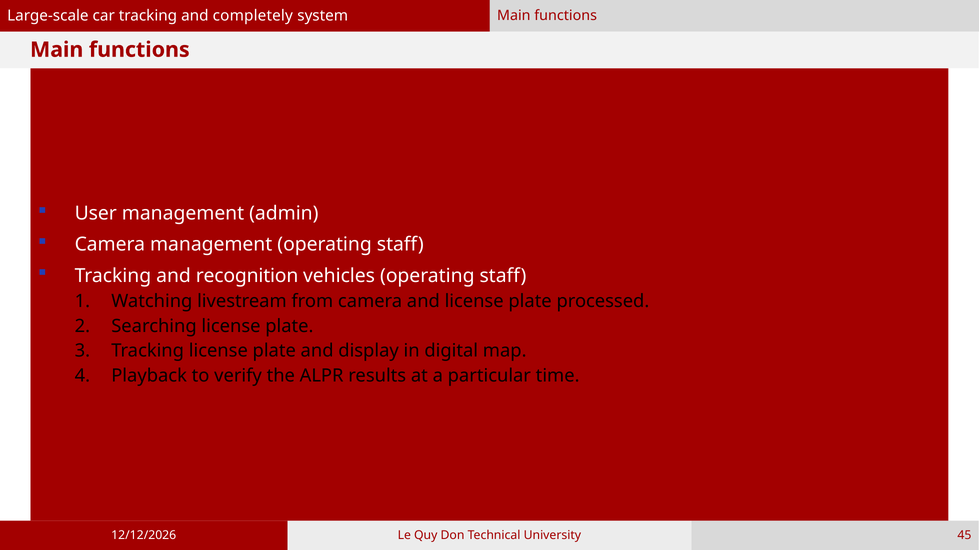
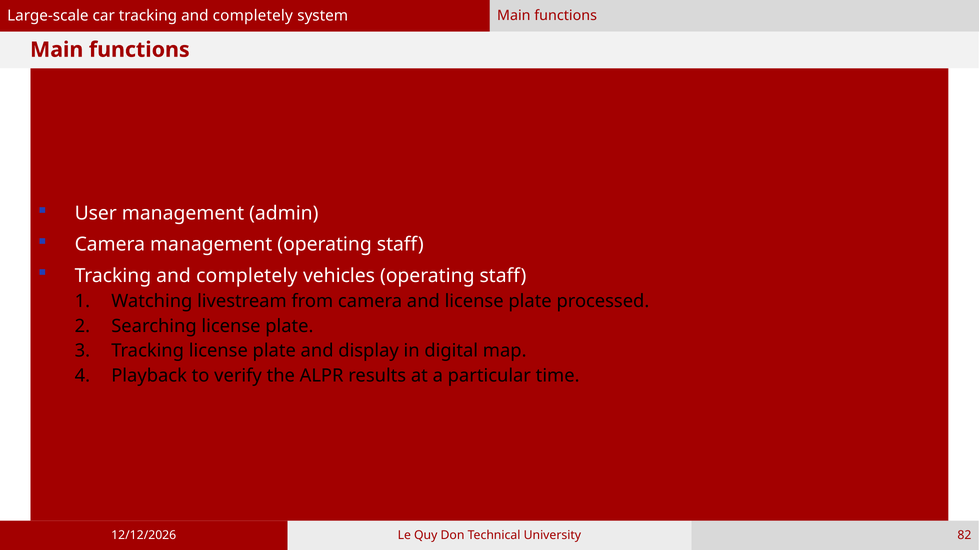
recognition: recognition -> completely (247, 276)
45: 45 -> 82 (964, 536)
